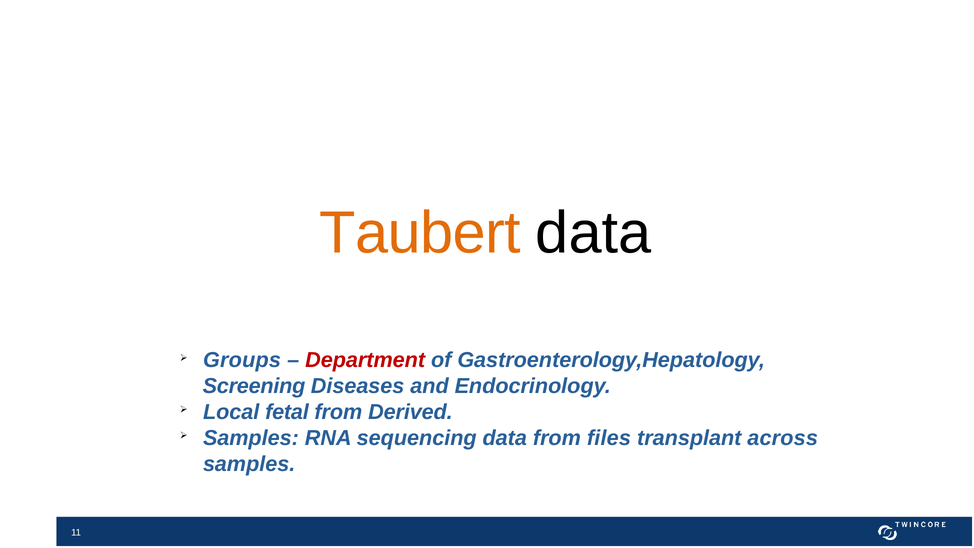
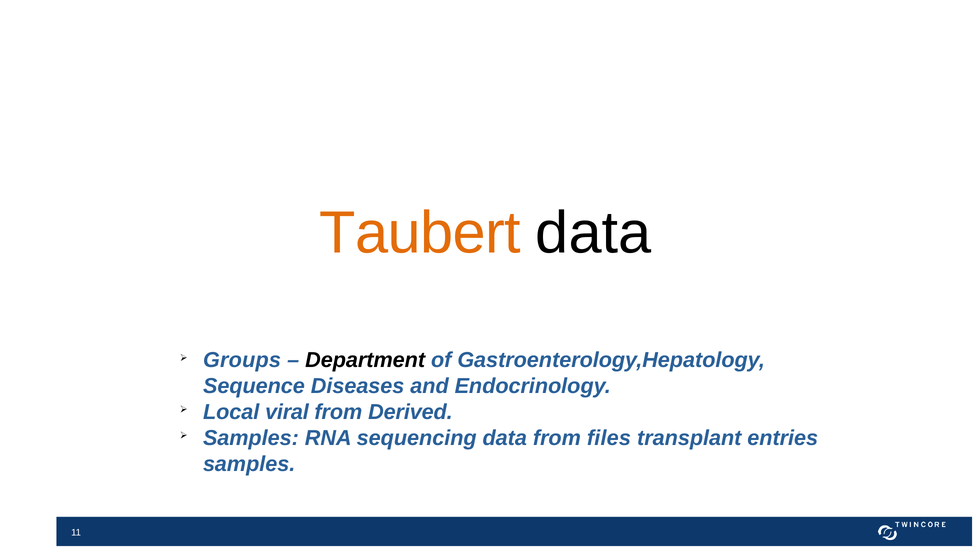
Department colour: red -> black (365, 360)
Screening: Screening -> Sequence (254, 386)
fetal: fetal -> viral (287, 412)
across: across -> entries (783, 438)
